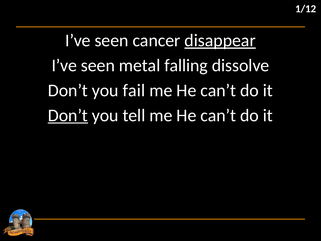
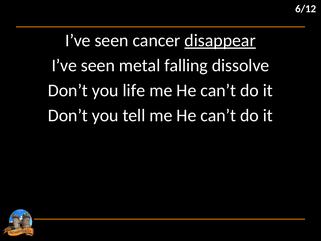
1/12: 1/12 -> 6/12 (306, 9)
fail: fail -> life (134, 90)
Don’t underline: present -> none (68, 115)
